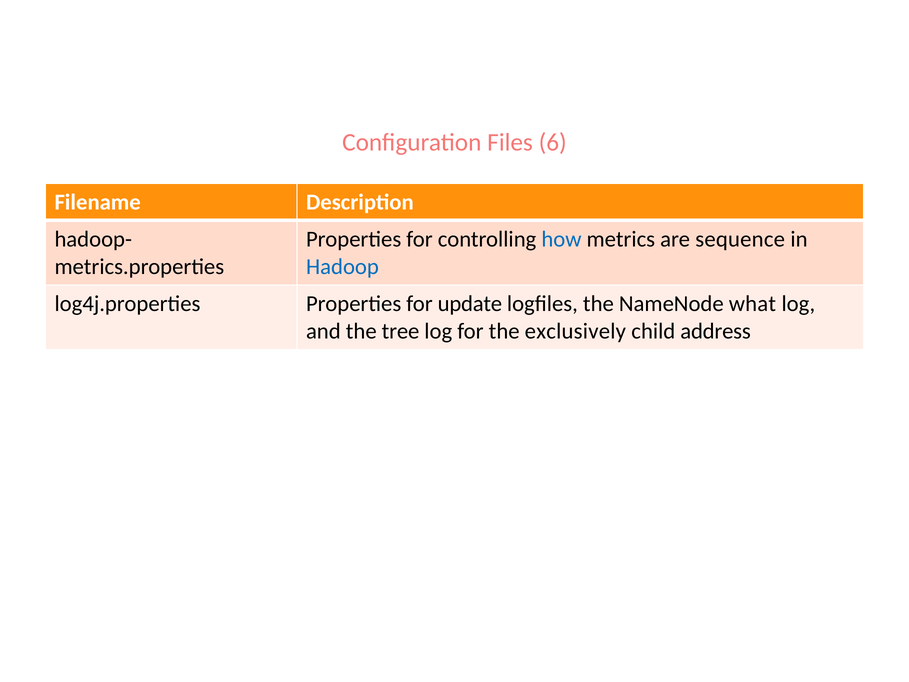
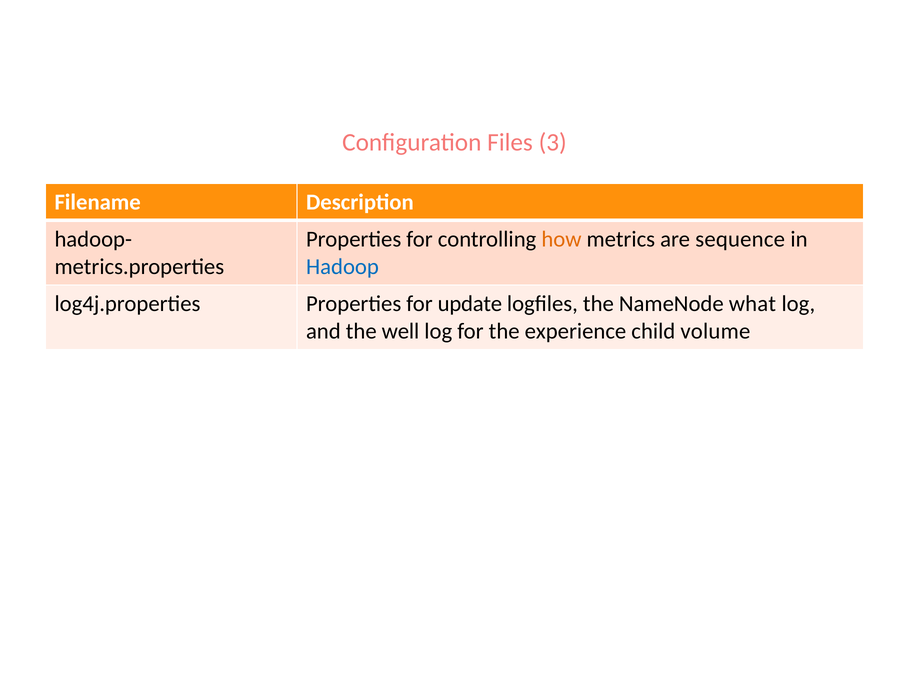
6: 6 -> 3 (553, 142)
how colour: blue -> orange (561, 239)
tree: tree -> well (401, 331)
exclusively: exclusively -> experience (575, 331)
address: address -> volume (715, 331)
